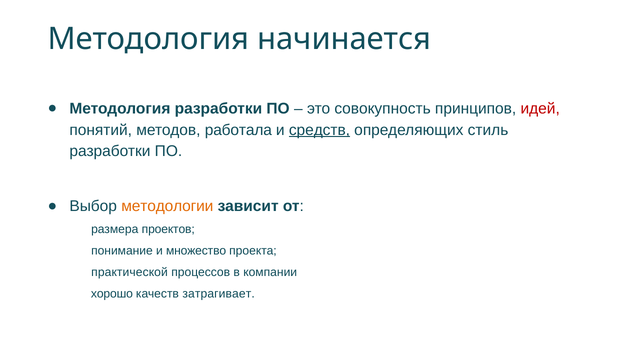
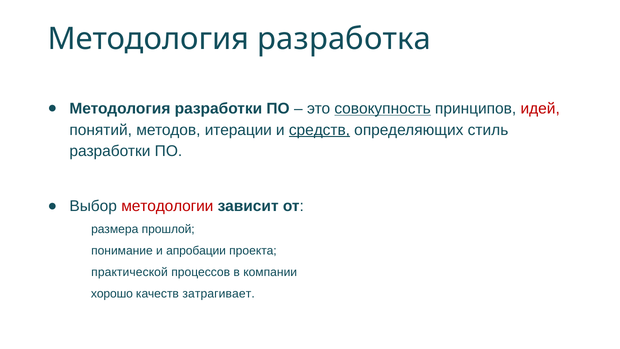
начинается: начинается -> разработка (344, 39)
совокупность underline: none -> present (383, 108)
работала: работала -> итерации (238, 130)
методологии colour: orange -> red (167, 206)
проектов: проектов -> прошлой (168, 229)
множество: множество -> апробации (196, 251)
